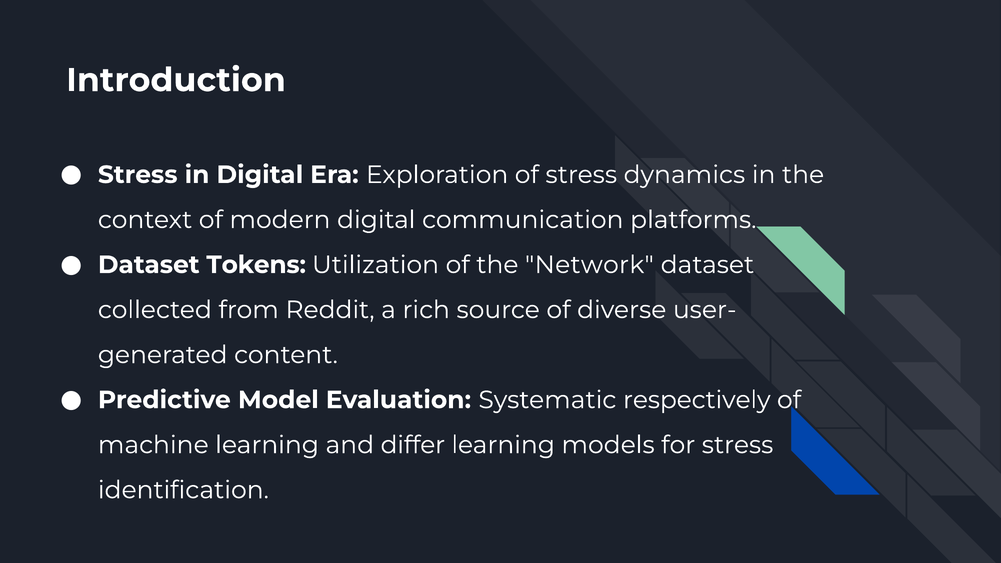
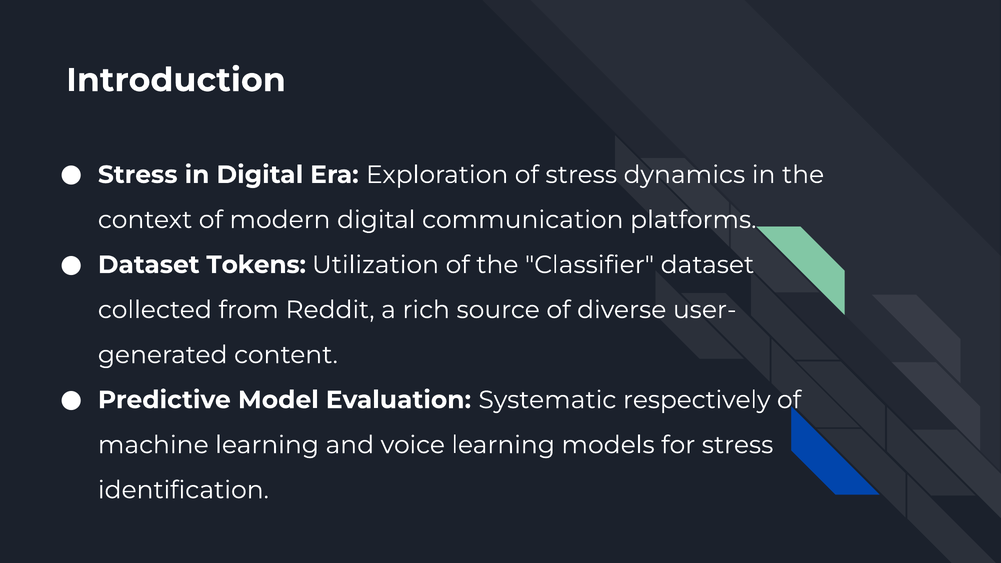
Network: Network -> Classifier (590, 265)
differ: differ -> voice (413, 445)
